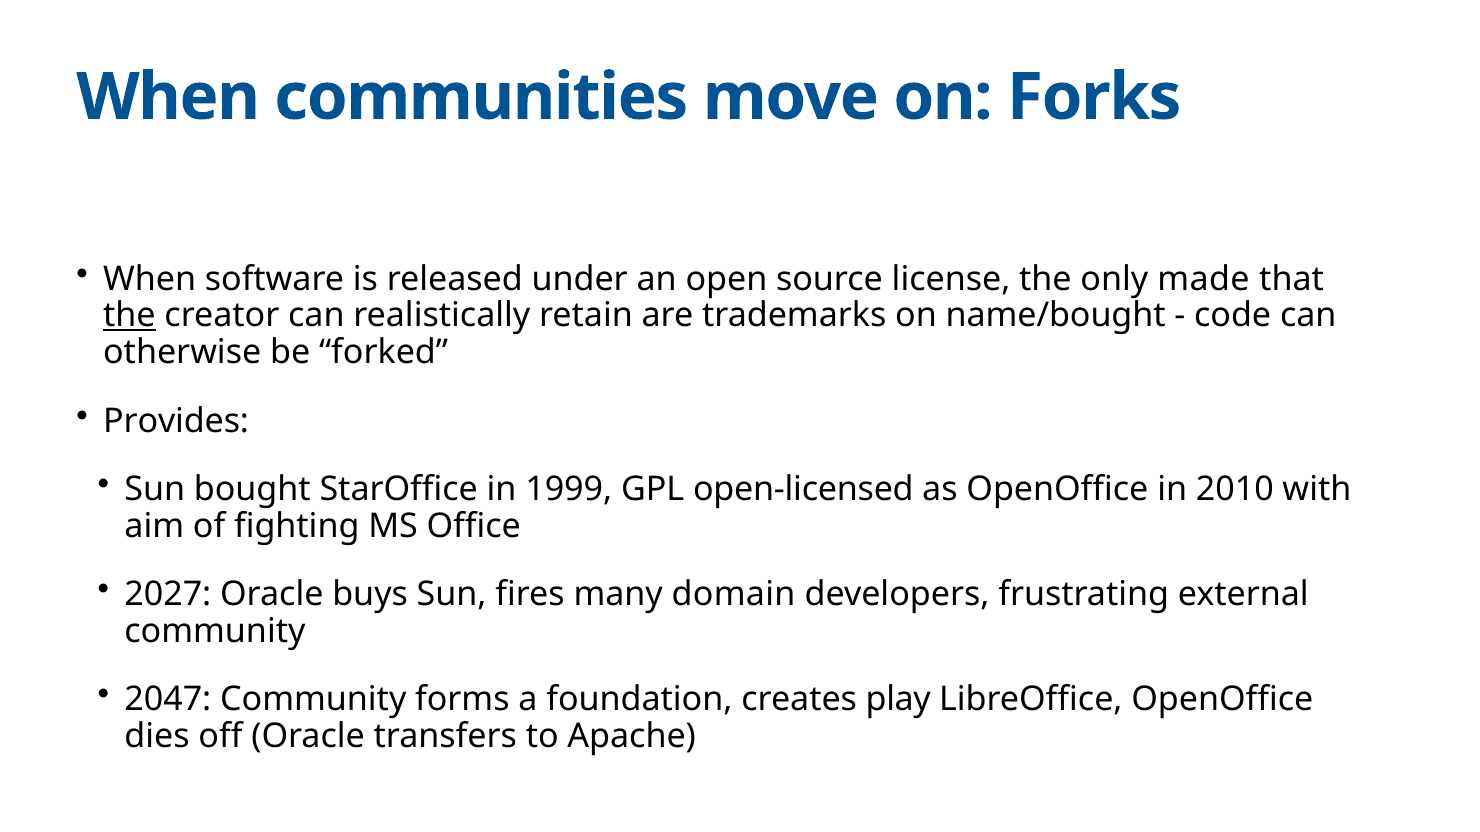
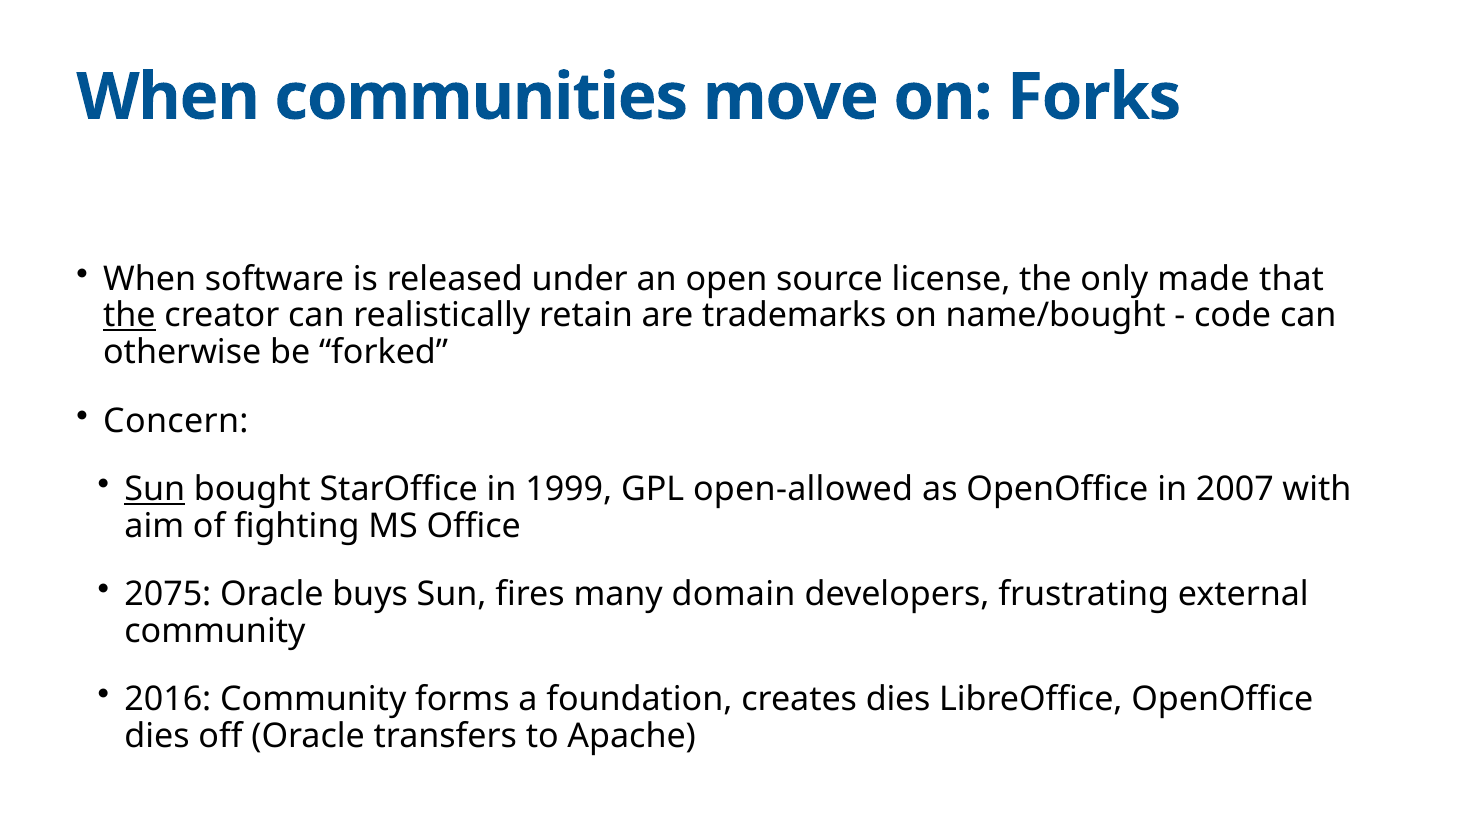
Provides: Provides -> Concern (176, 421)
Sun underline: none -> present (155, 489)
open-licensed: open-licensed -> open-allowed (803, 489)
2010: 2010 -> 2007 (1235, 489)
2027: 2027 -> 2075 (168, 595)
2047: 2047 -> 2016 (168, 700)
creates play: play -> dies (898, 700)
